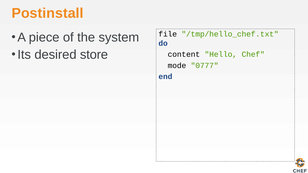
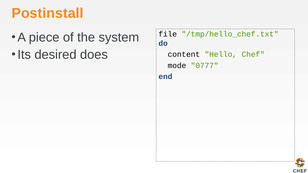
store: store -> does (94, 55)
